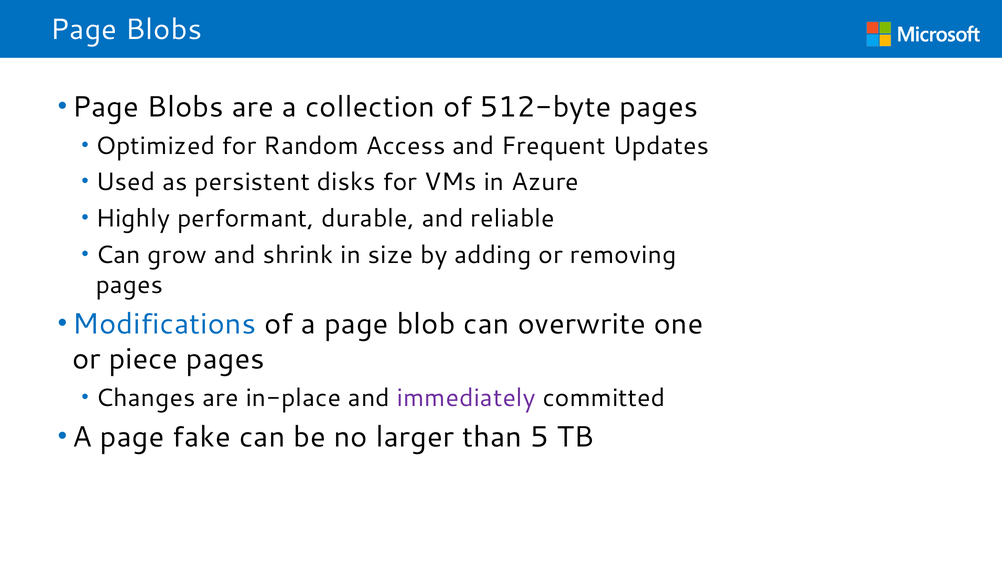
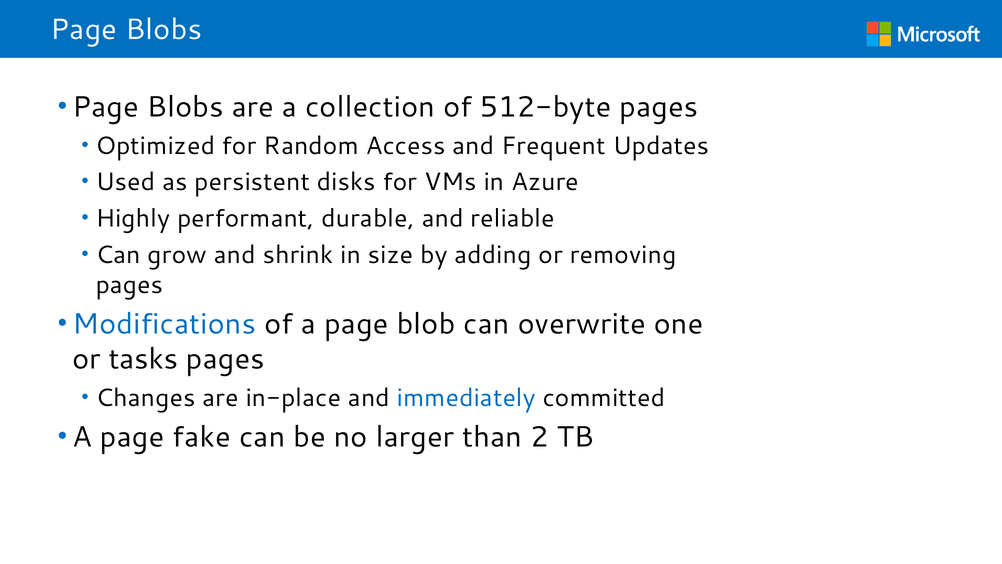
piece: piece -> tasks (143, 359)
immediately colour: purple -> blue (466, 398)
5: 5 -> 2 (539, 437)
